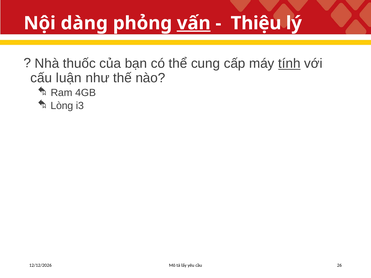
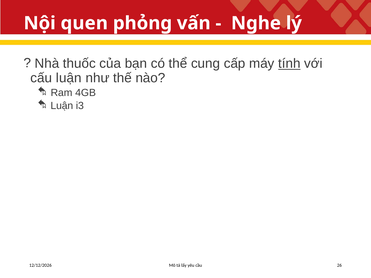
dàng: dàng -> quen (84, 23)
vấn underline: present -> none (194, 23)
Thiệu: Thiệu -> Nghe (256, 23)
Lòng: Lòng -> Luận (62, 106)
